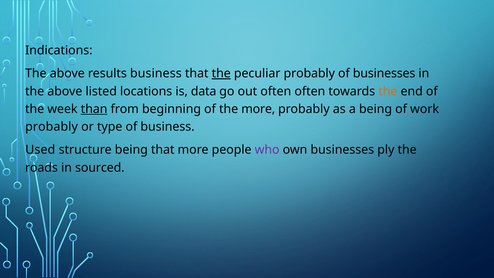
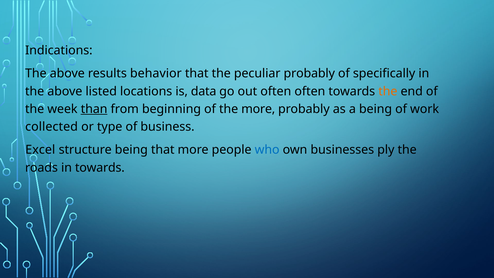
results business: business -> behavior (156, 73)
the underline: present -> none (221, 73)
of businesses: businesses -> specifically (384, 73)
probably: probably -> collected (52, 127)
Used: Used -> Excel (40, 150)
who colour: purple -> blue (267, 150)
in sourced: sourced -> towards (100, 168)
